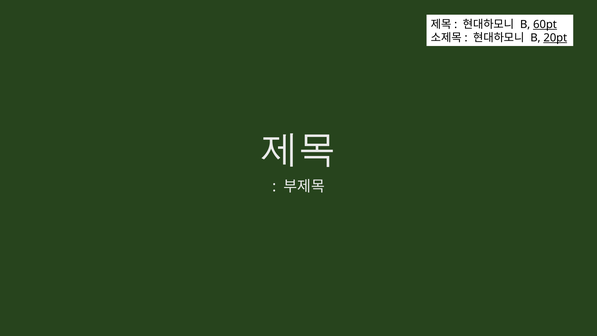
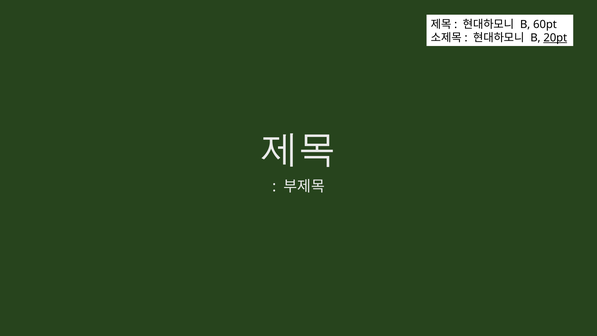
60pt underline: present -> none (545, 24)
